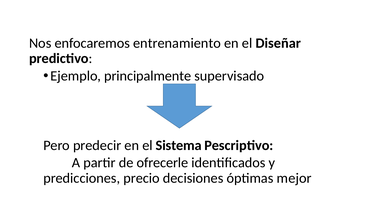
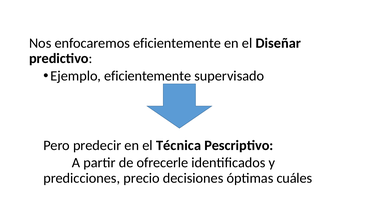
enfocaremos entrenamiento: entrenamiento -> eficientemente (177, 43)
Ejemplo principalmente: principalmente -> eficientemente (148, 76)
Sistema: Sistema -> Técnica (179, 146)
mejor: mejor -> cuáles (294, 178)
